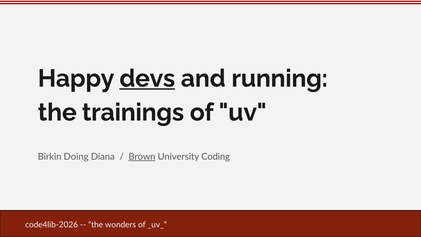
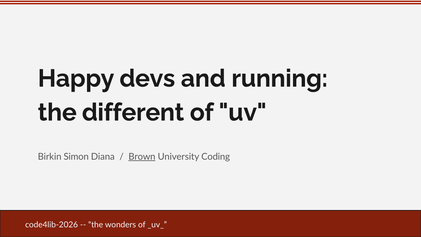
devs underline: present -> none (147, 78)
trainings: trainings -> different (133, 112)
Doing: Doing -> Simon (76, 157)
